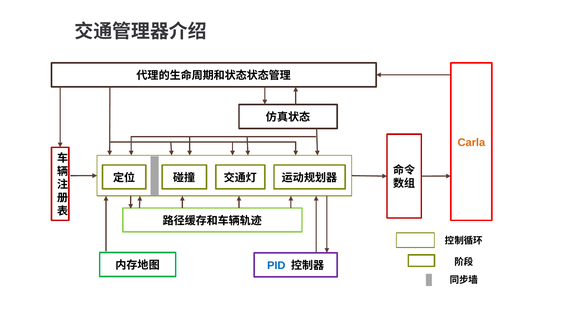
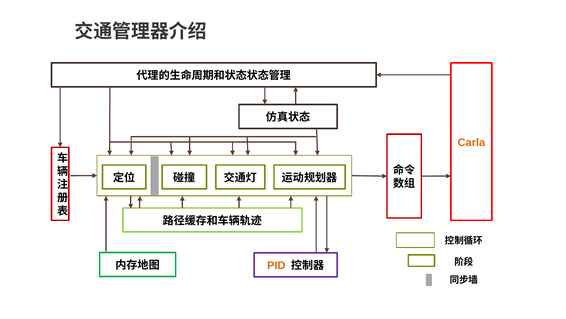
PID colour: blue -> orange (276, 265)
